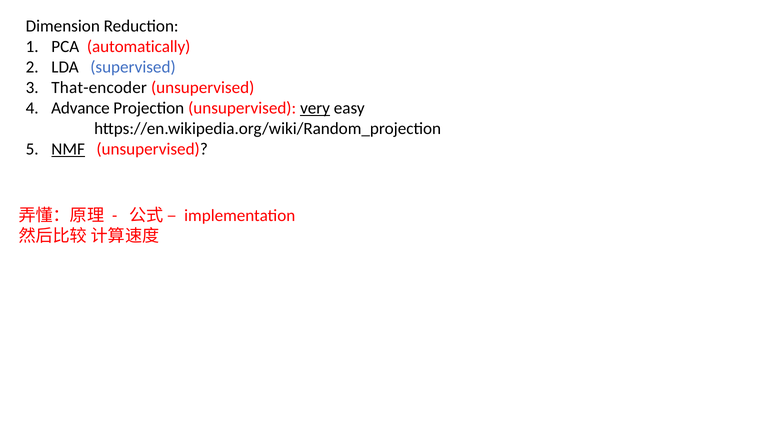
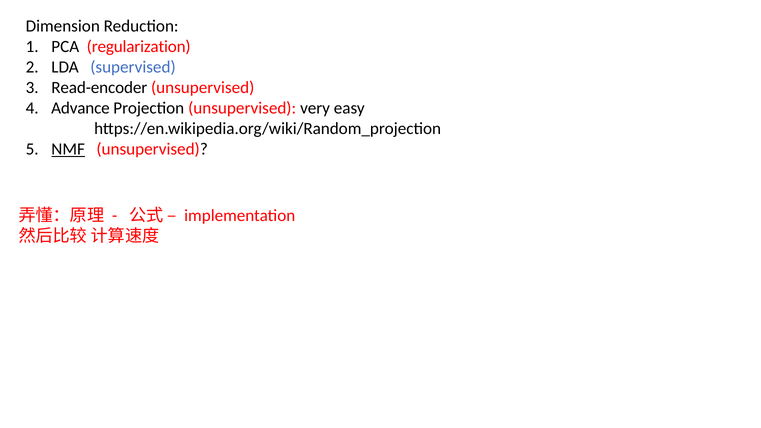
automatically: automatically -> regularization (139, 46)
That-encoder: That-encoder -> Read-encoder (99, 88)
very underline: present -> none (315, 108)
